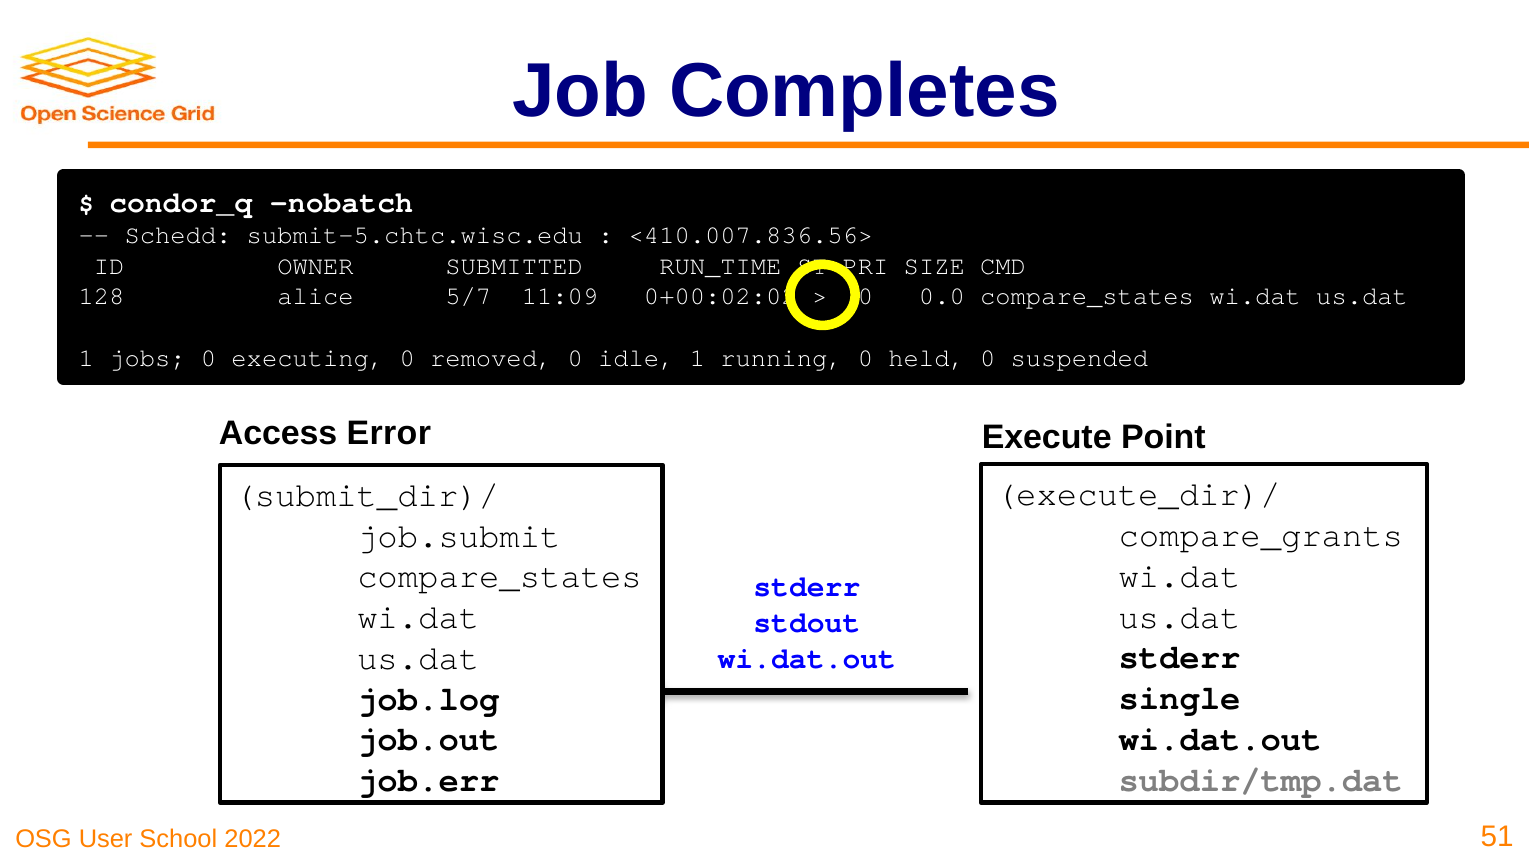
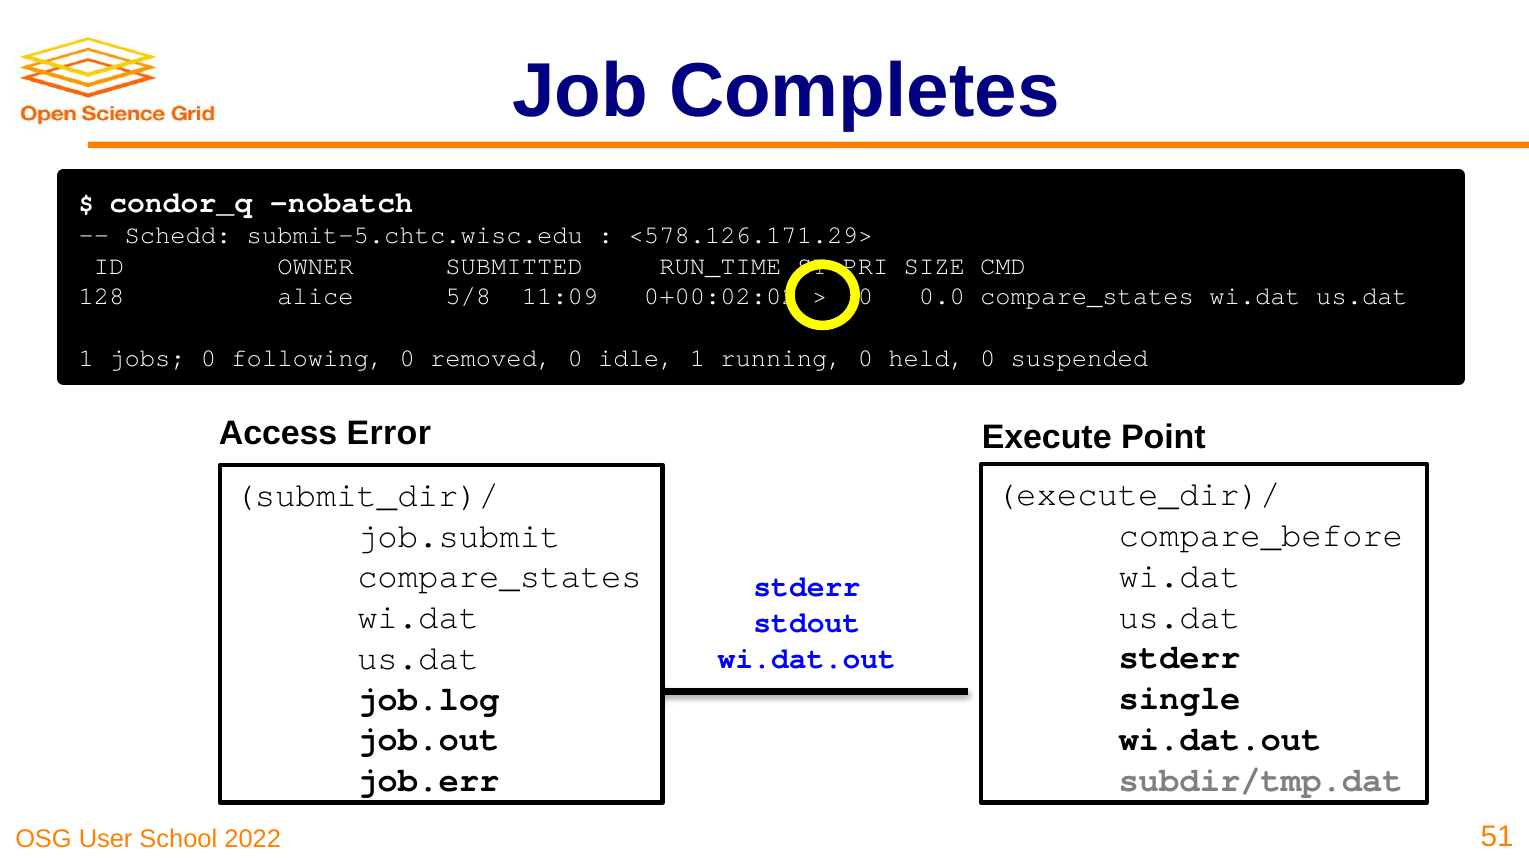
<410.007.836.56>: <410.007.836.56> -> <578.126.171.29> (751, 235)
5/7: 5/7 -> 5/8 (468, 297)
executing: executing -> following (308, 358)
compare_grants: compare_grants -> compare_before (1261, 535)
